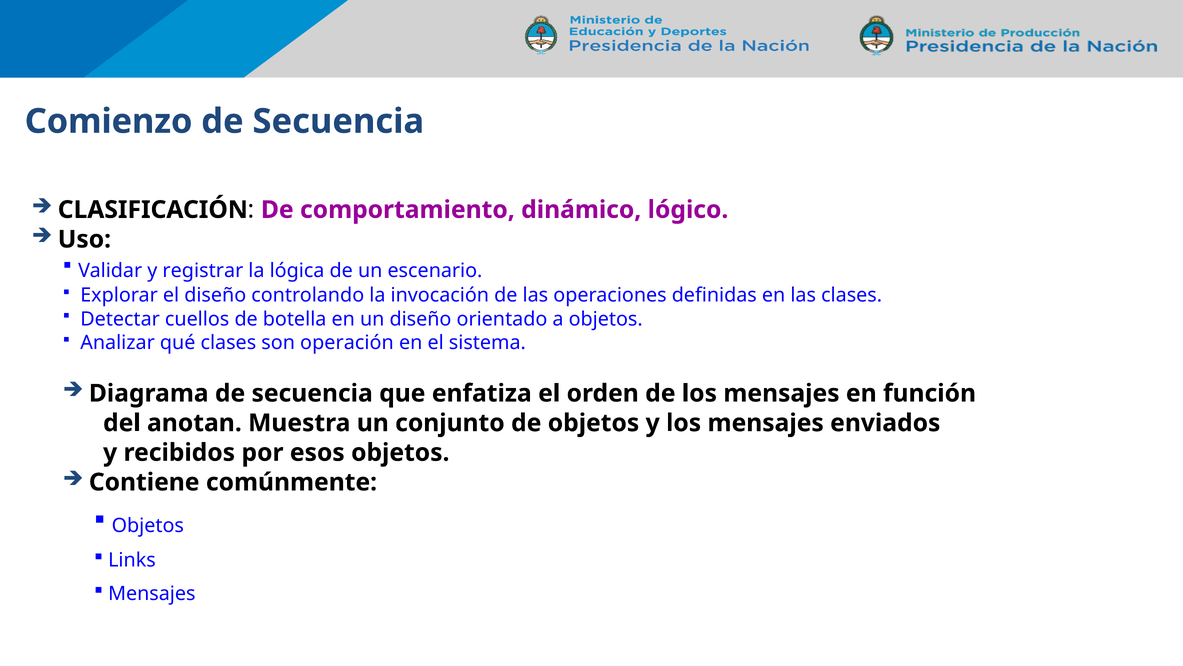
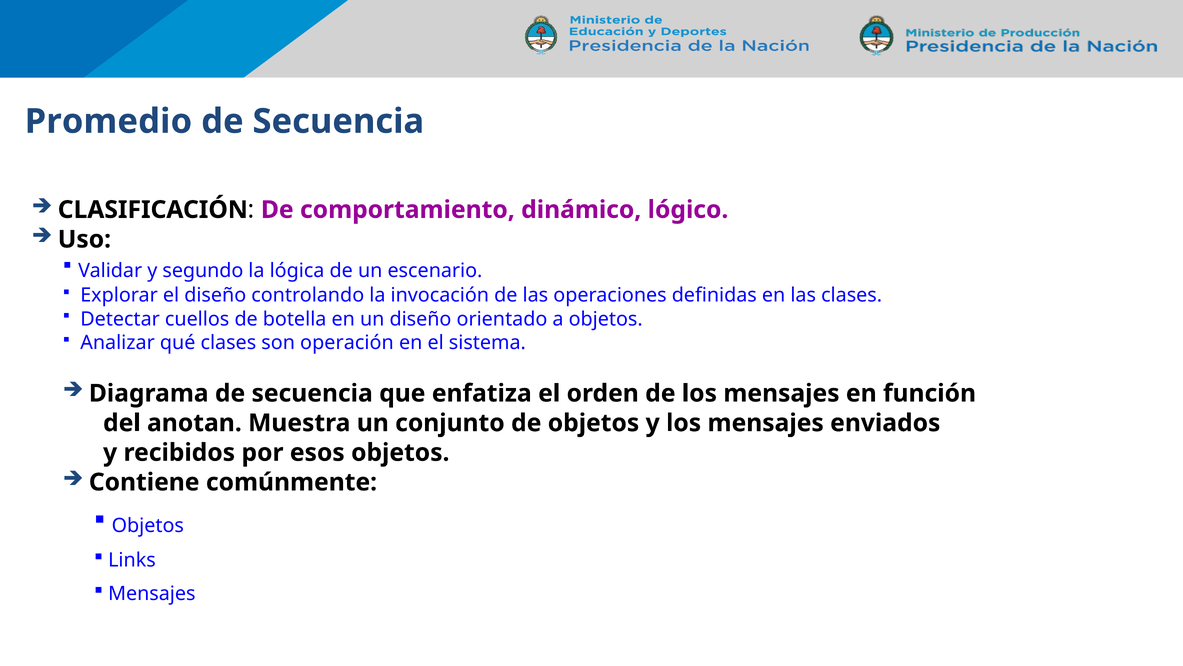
Comienzo: Comienzo -> Promedio (108, 121)
registrar: registrar -> segundo (203, 270)
